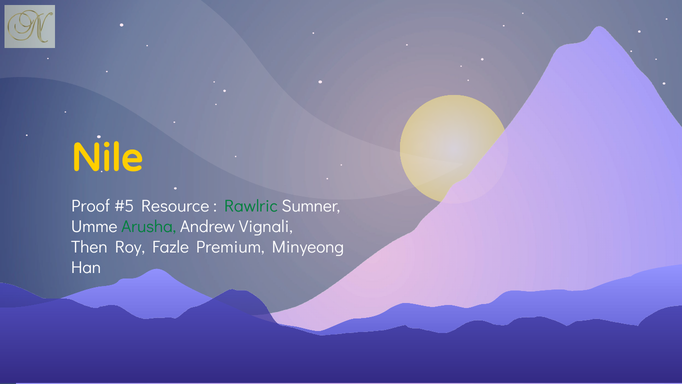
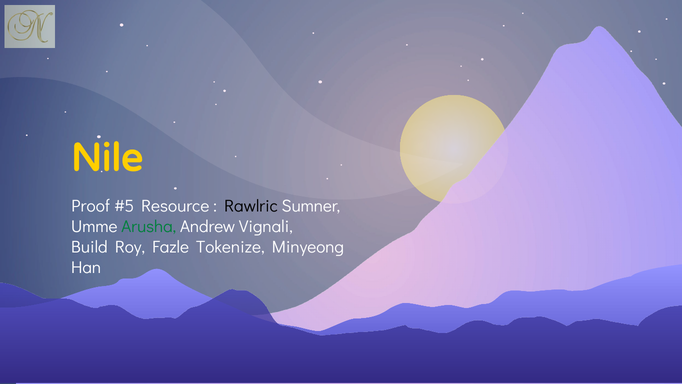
Rawlric colour: green -> black (251, 206)
Then: Then -> Build (89, 247)
Premium: Premium -> Tokenize (230, 247)
